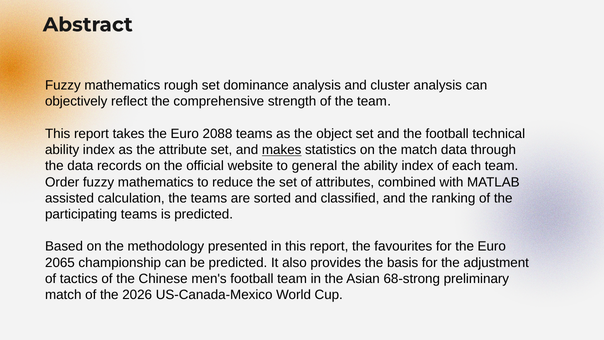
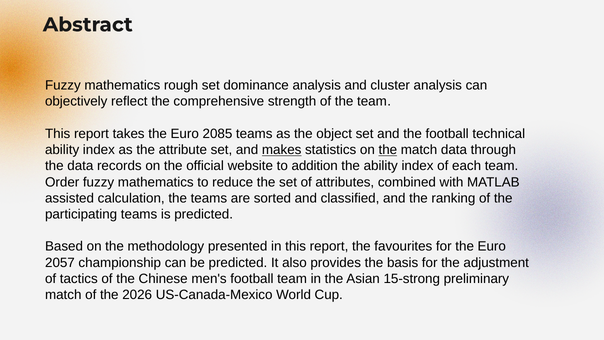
2088: 2088 -> 2085 (218, 134)
the underline: none -> present (388, 150)
general: general -> addition (315, 166)
2065: 2065 -> 2057 (60, 262)
68-strong: 68-strong -> 15-strong (412, 279)
